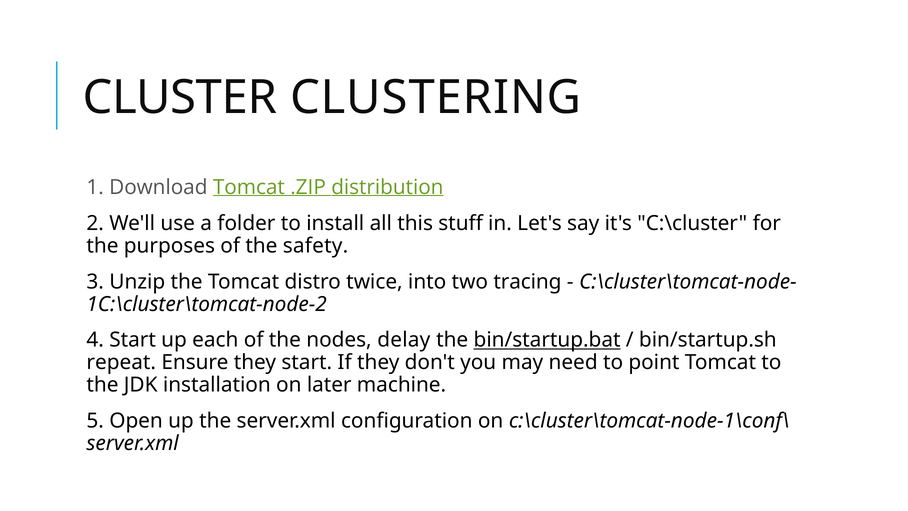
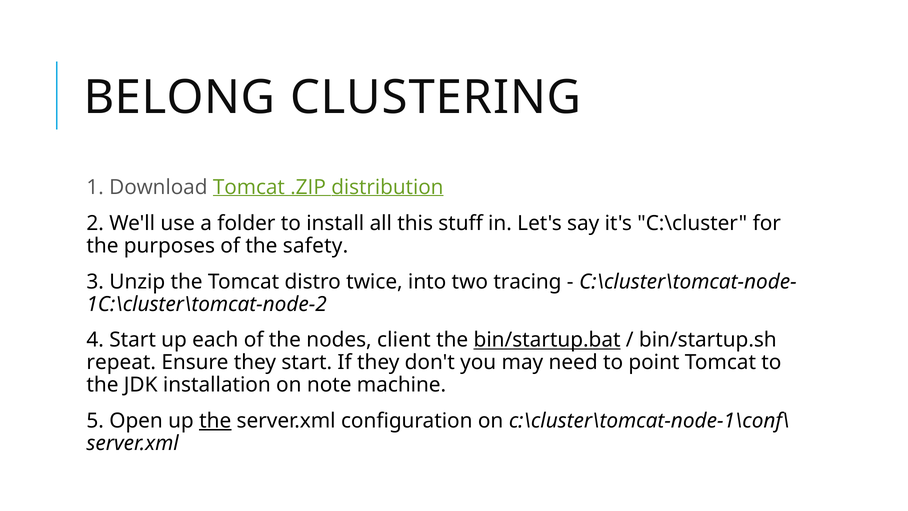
CLUSTER: CLUSTER -> BELONG (179, 97)
delay: delay -> client (404, 340)
later: later -> note (329, 385)
the underline: none -> present (215, 421)
